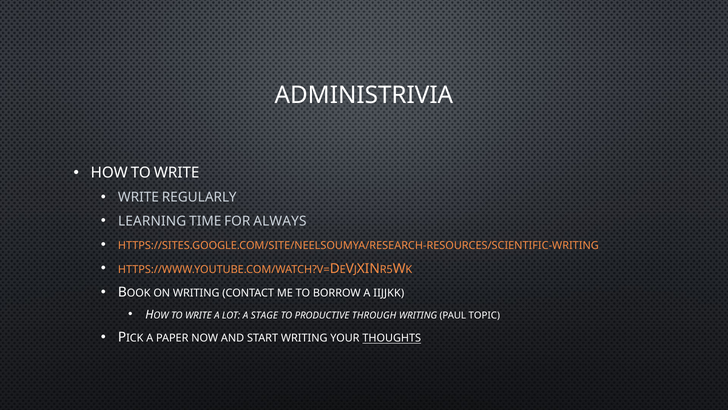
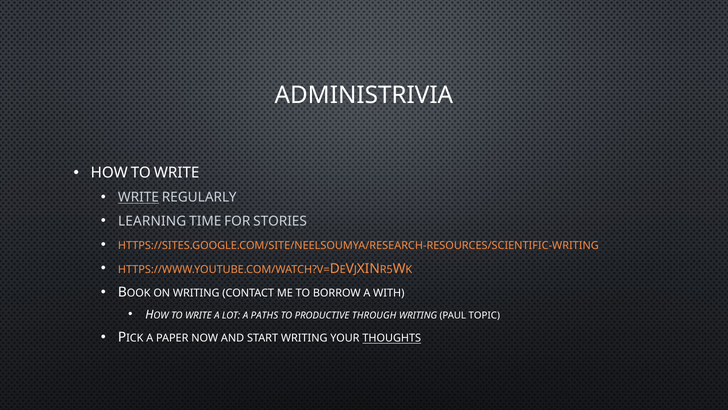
WRITE underline: none -> present (138, 197)
ALWAYS: ALWAYS -> STORIES (280, 221)
IIJJKK: IIJJKK -> WITH (389, 293)
STAGE: STAGE -> PATHS (264, 315)
